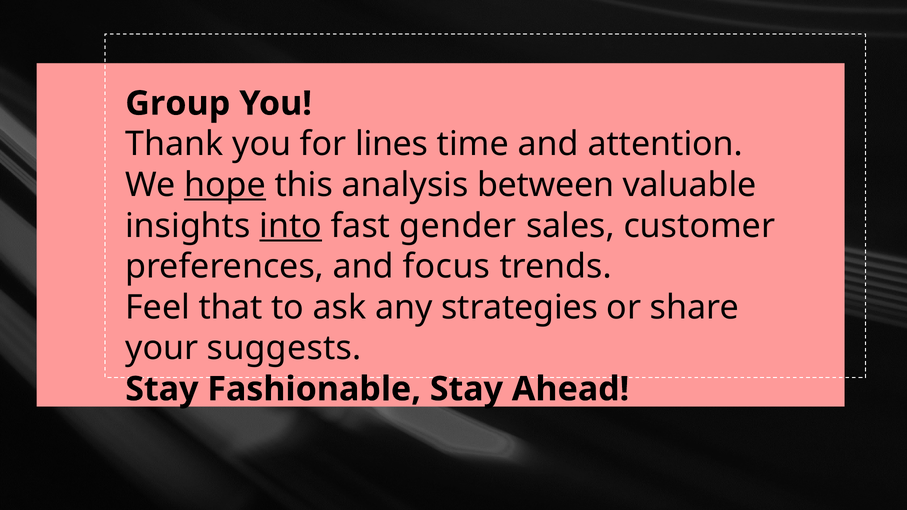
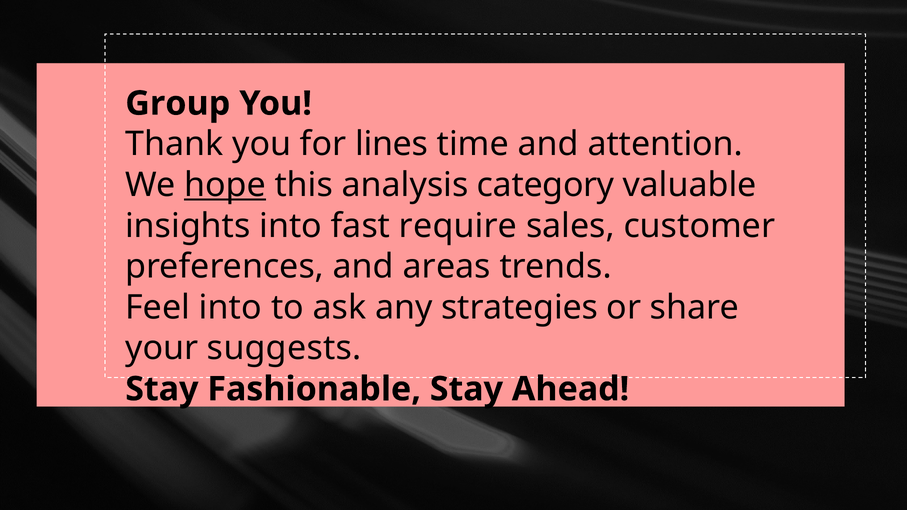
between: between -> category (546, 185)
into underline: present -> none (291, 226)
gender: gender -> require (458, 226)
focus: focus -> areas (447, 267)
Feel that: that -> into (230, 308)
